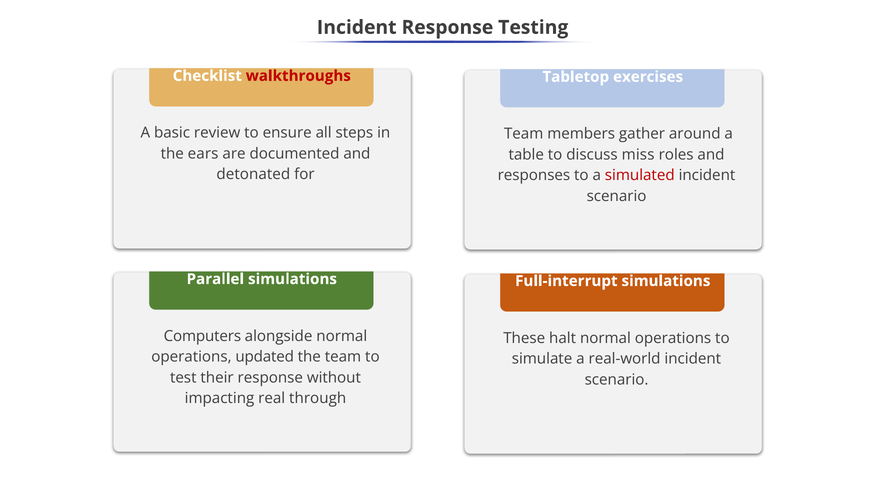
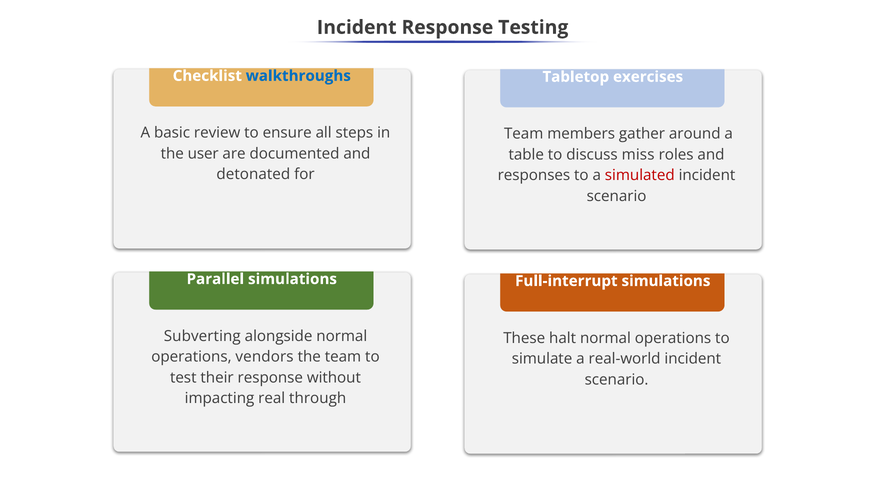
walkthroughs colour: red -> blue (298, 76)
ears: ears -> user (203, 154)
Computers: Computers -> Subverting (202, 336)
updated: updated -> vendors (265, 357)
